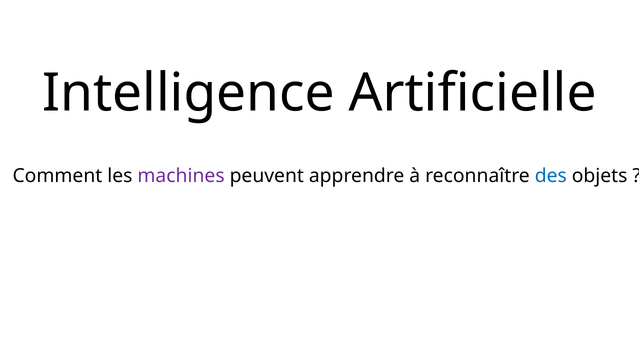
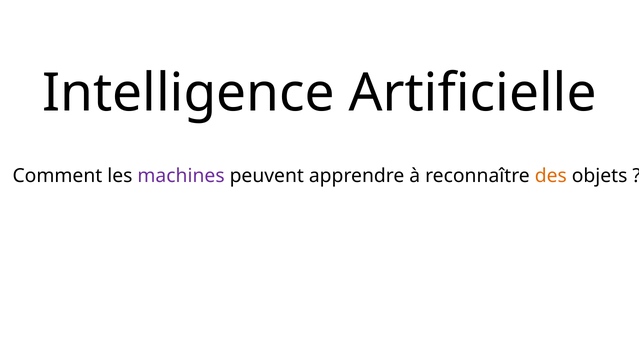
des colour: blue -> orange (551, 176)
